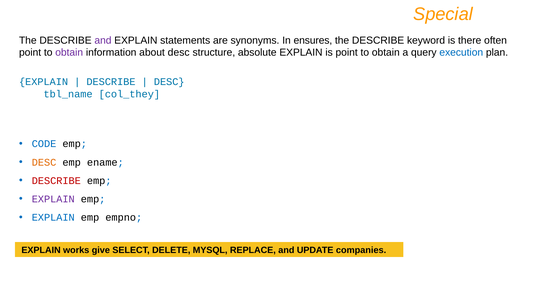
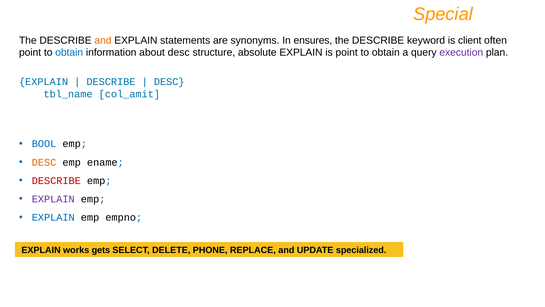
and colour: purple -> orange (103, 40)
there: there -> client (470, 40)
obtain colour: purple -> blue (69, 53)
execution colour: blue -> purple (461, 53)
col_they: col_they -> col_amit (129, 94)
CODE: CODE -> BOOL (44, 144)
give: give -> gets (101, 250)
MYSQL: MYSQL -> PHONE (210, 250)
companies: companies -> specialized (361, 250)
